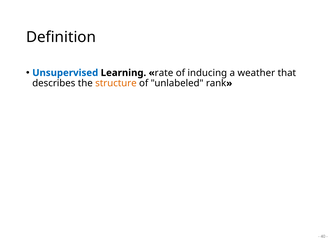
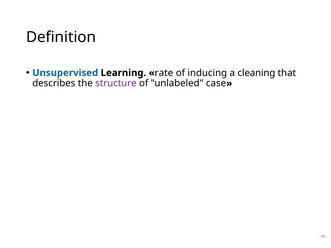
weather: weather -> cleaning (256, 73)
structure colour: orange -> purple (116, 83)
rank: rank -> case (216, 83)
